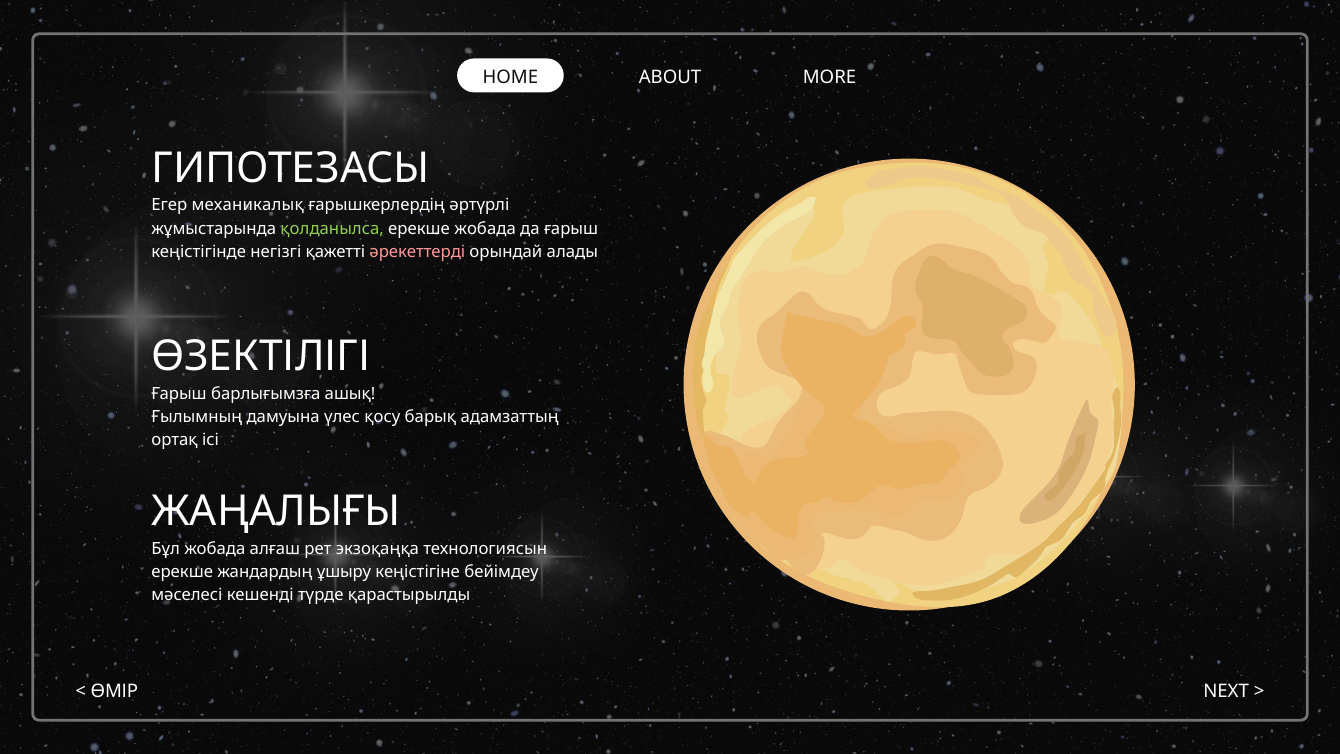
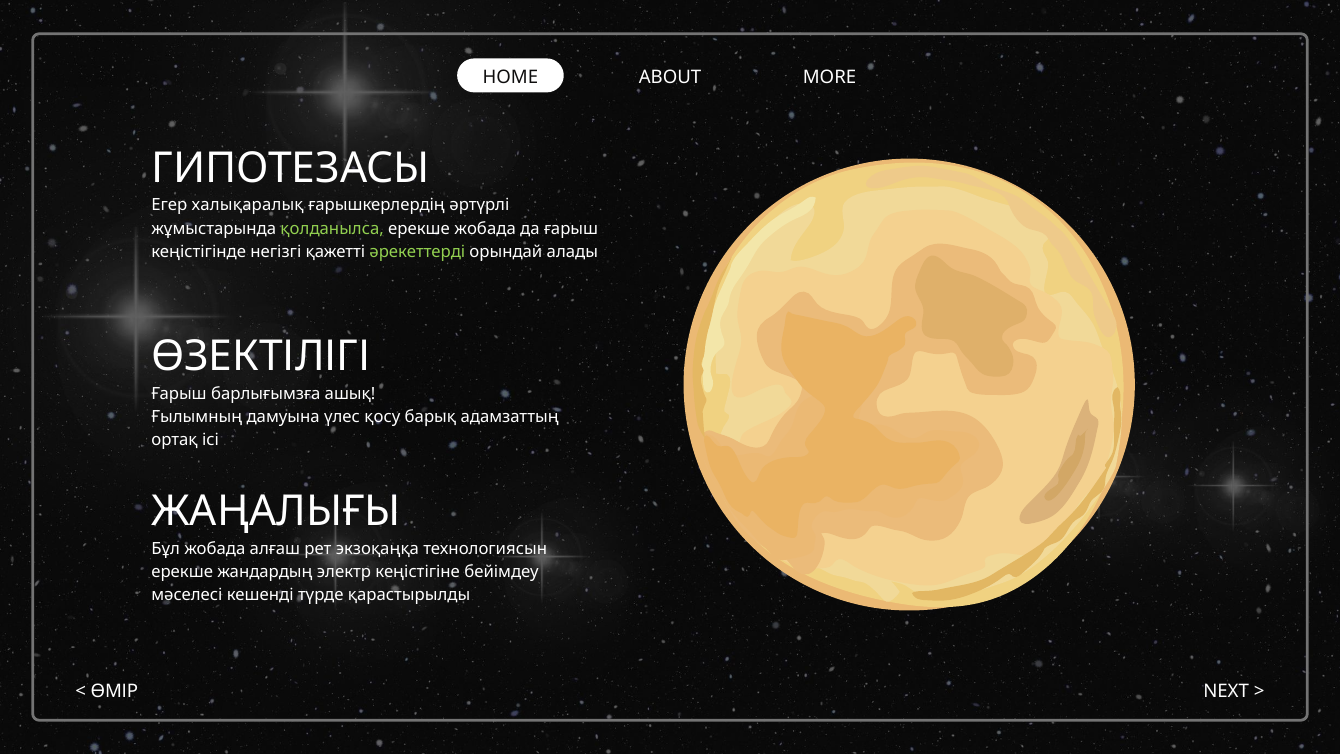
механикалық: механикалық -> халықаралық (248, 205)
әрекеттерді colour: pink -> light green (417, 252)
ұшыру: ұшыру -> электр (344, 572)
